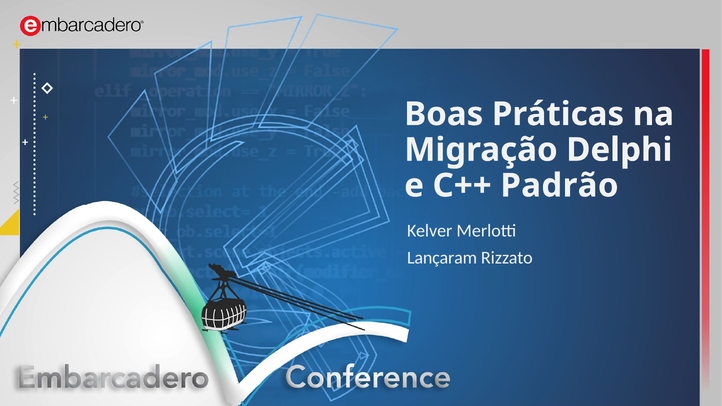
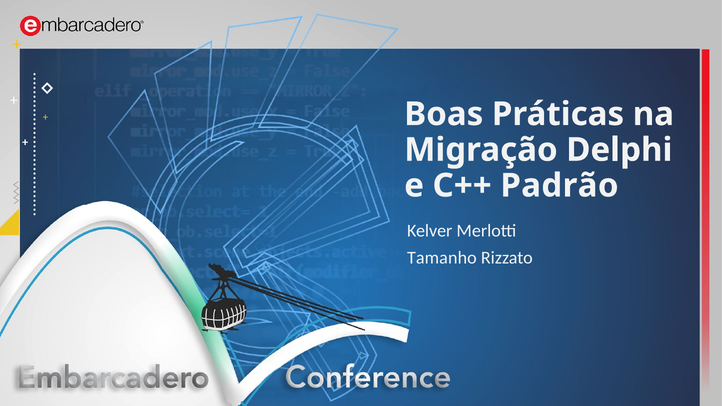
Lançaram: Lançaram -> Tamanho (442, 258)
